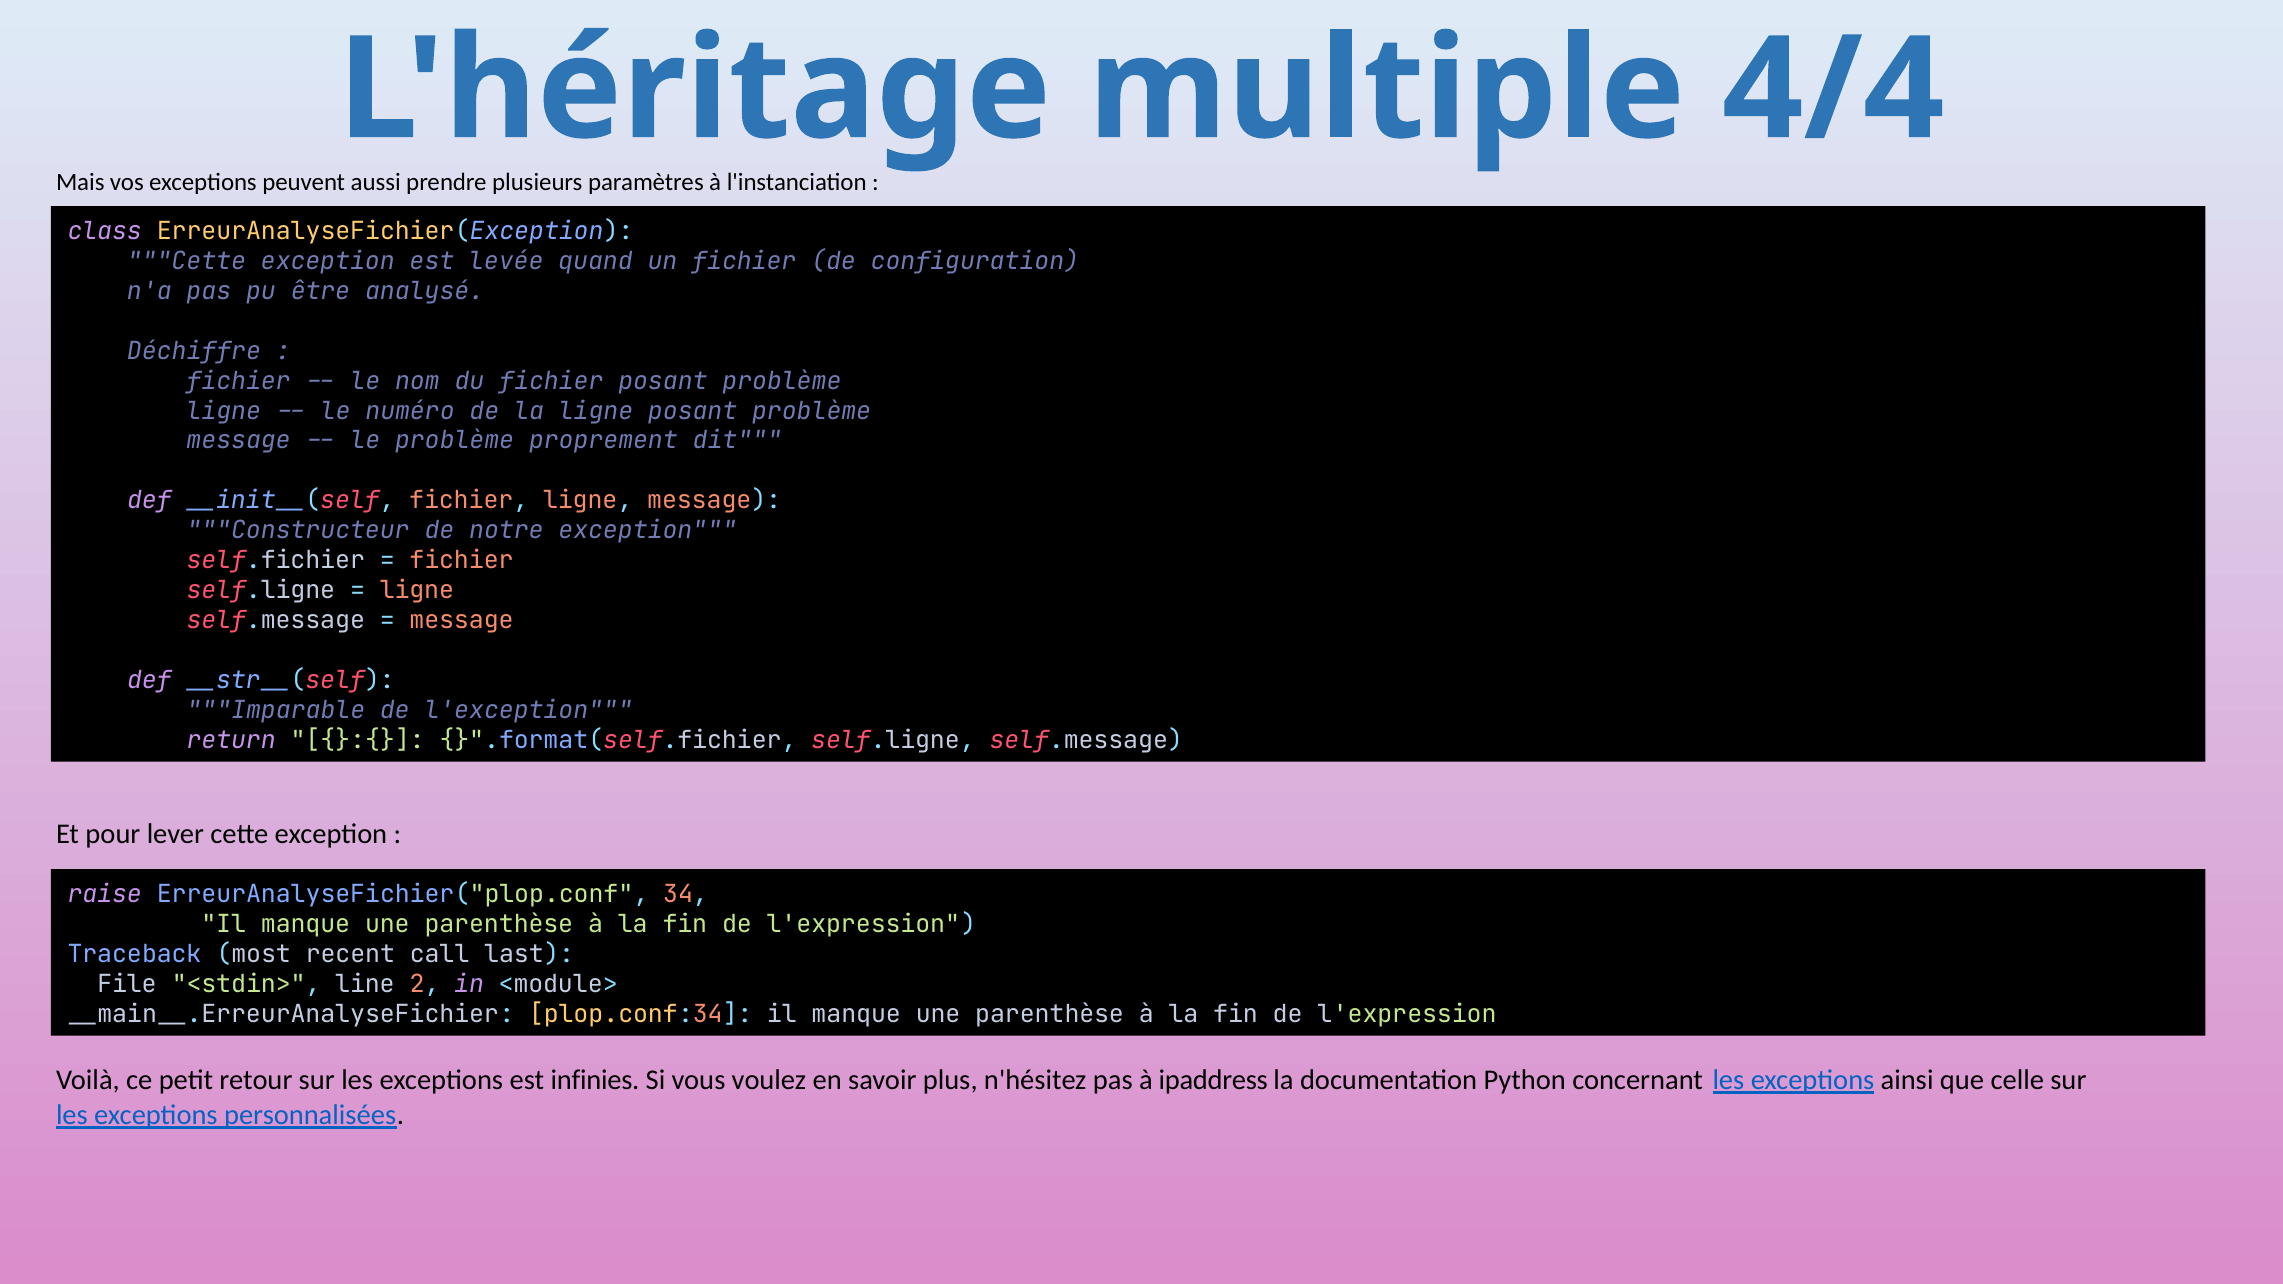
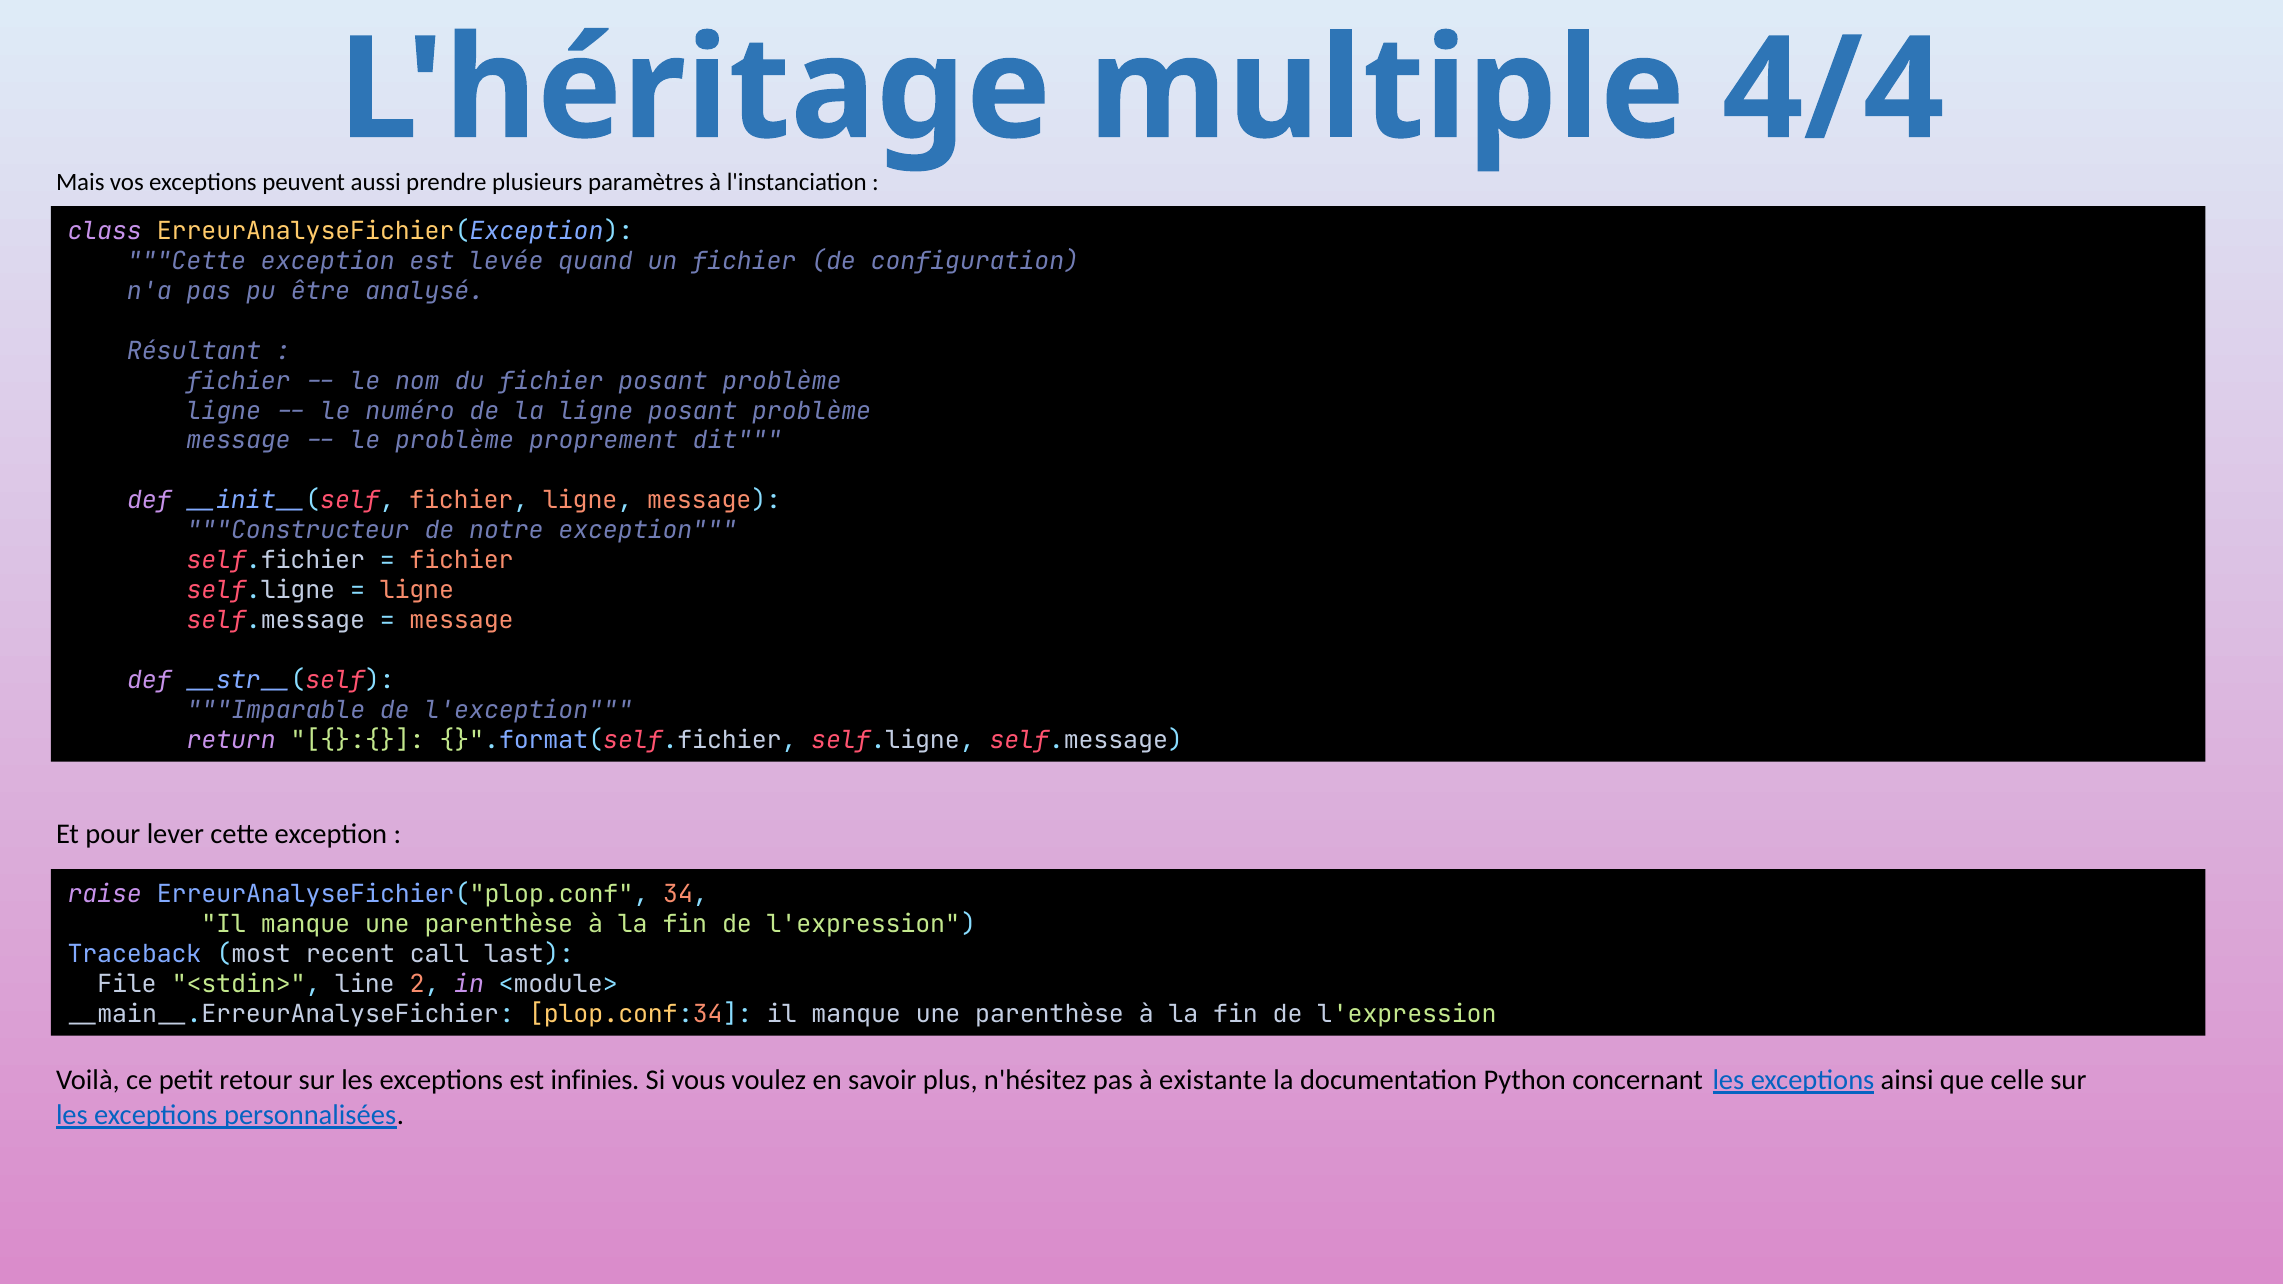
Déchiffre: Déchiffre -> Résultant (194, 351)
ipaddress: ipaddress -> existante (1213, 1080)
